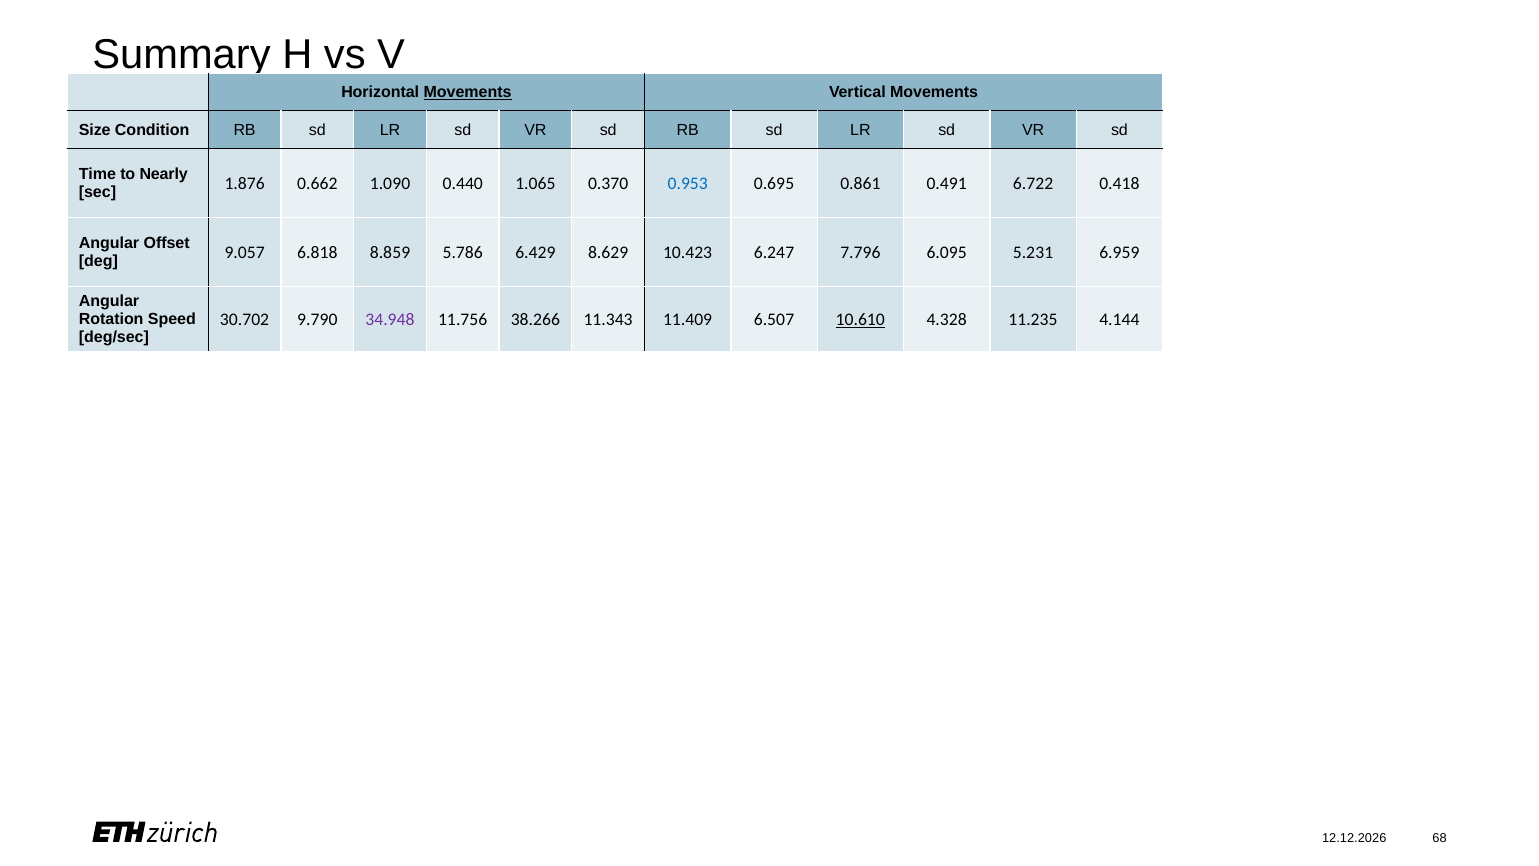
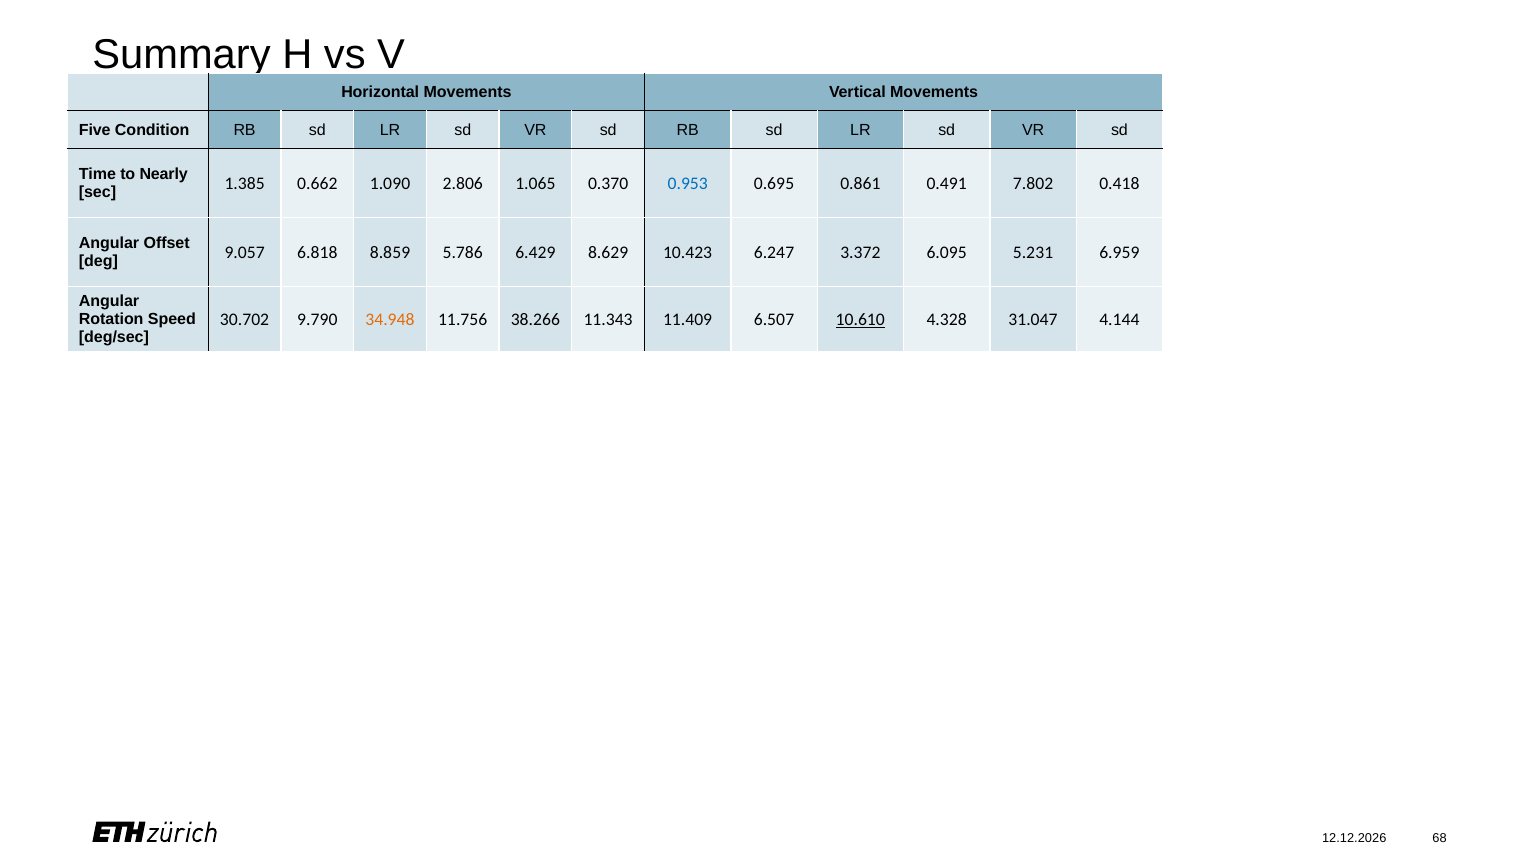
Movements underline: present -> none (468, 92)
Size: Size -> Five (95, 130)
1.876: 1.876 -> 1.385 (245, 183)
0.440: 0.440 -> 2.806 (463, 183)
6.722: 6.722 -> 7.802 (1033, 183)
7.796: 7.796 -> 3.372 (860, 252)
34.948 colour: purple -> orange (390, 320)
11.235: 11.235 -> 31.047 (1033, 320)
